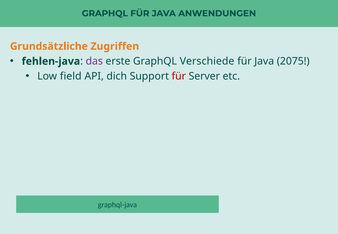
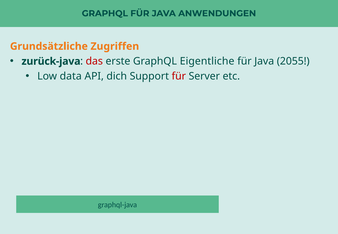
fehlen-java: fehlen-java -> zurück-java (51, 61)
das colour: purple -> red (94, 61)
Verschiede: Verschiede -> Eigentliche (207, 61)
2075: 2075 -> 2055 (293, 61)
field: field -> data (71, 76)
